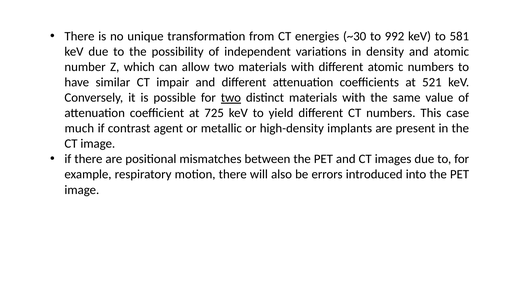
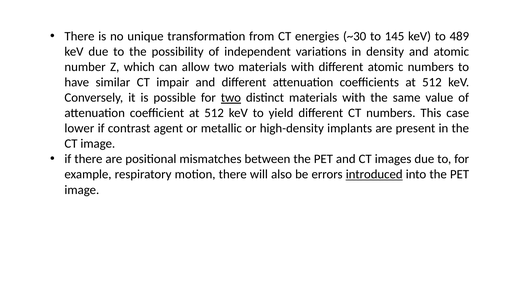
992: 992 -> 145 (395, 36)
581: 581 -> 489 (459, 36)
coefficients at 521: 521 -> 512 (432, 82)
coefficient at 725: 725 -> 512 (214, 113)
much: much -> lower (79, 128)
introduced underline: none -> present (374, 174)
